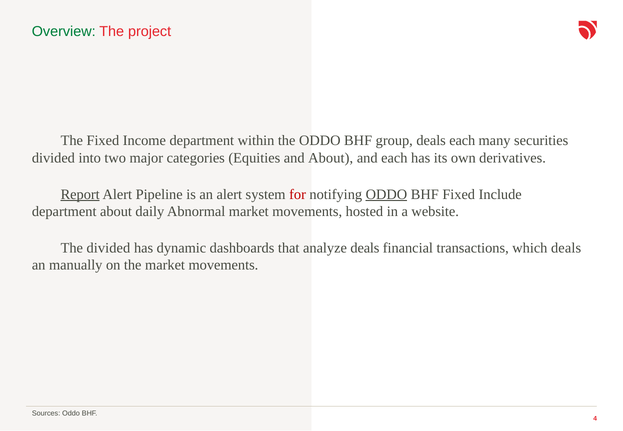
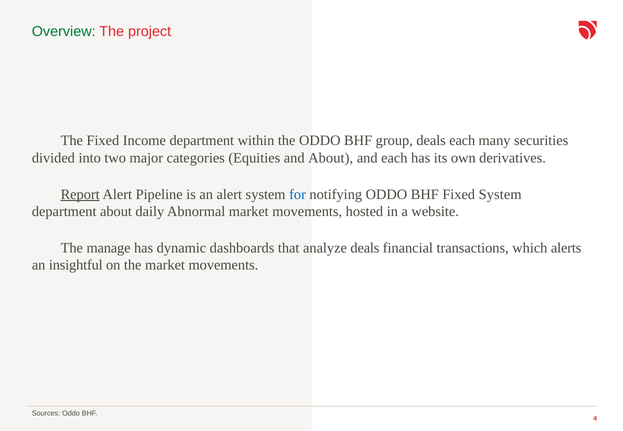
for colour: red -> blue (298, 195)
ODDO underline: present -> none (386, 195)
Fixed Include: Include -> System (500, 195)
The divided: divided -> manage (109, 248)
which deals: deals -> alerts (566, 248)
manually: manually -> insightful (76, 265)
